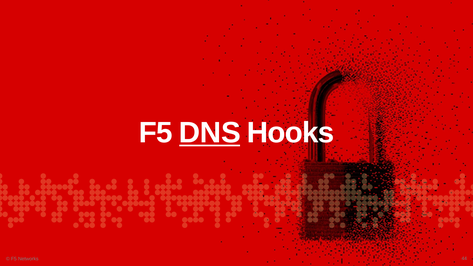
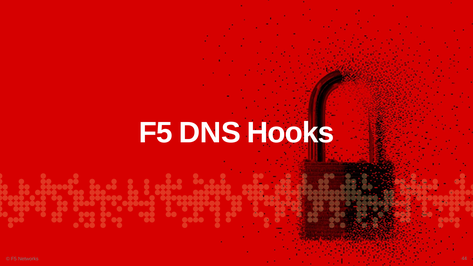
DNS underline: present -> none (210, 133)
